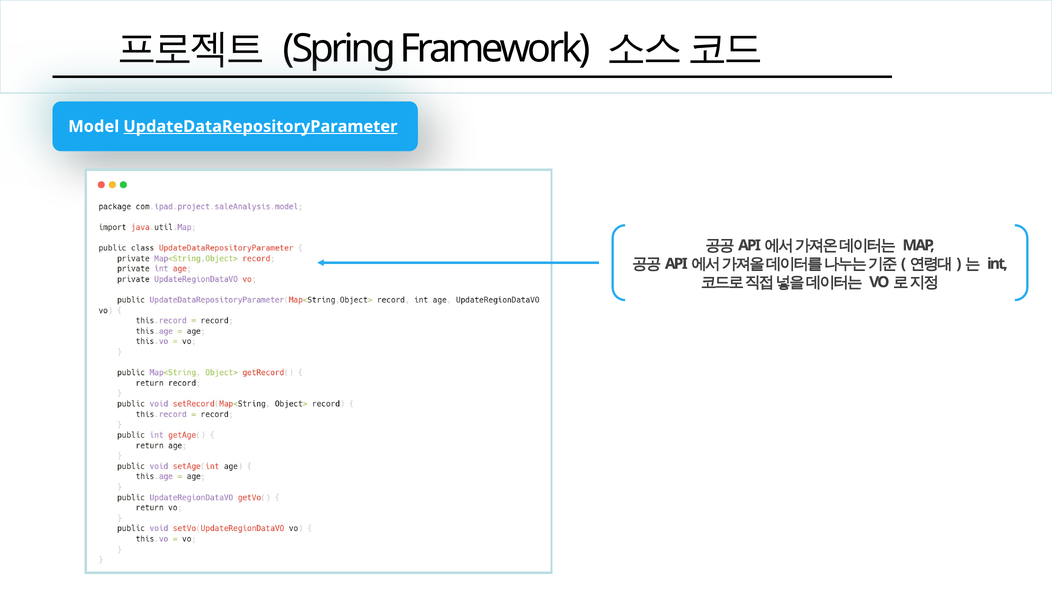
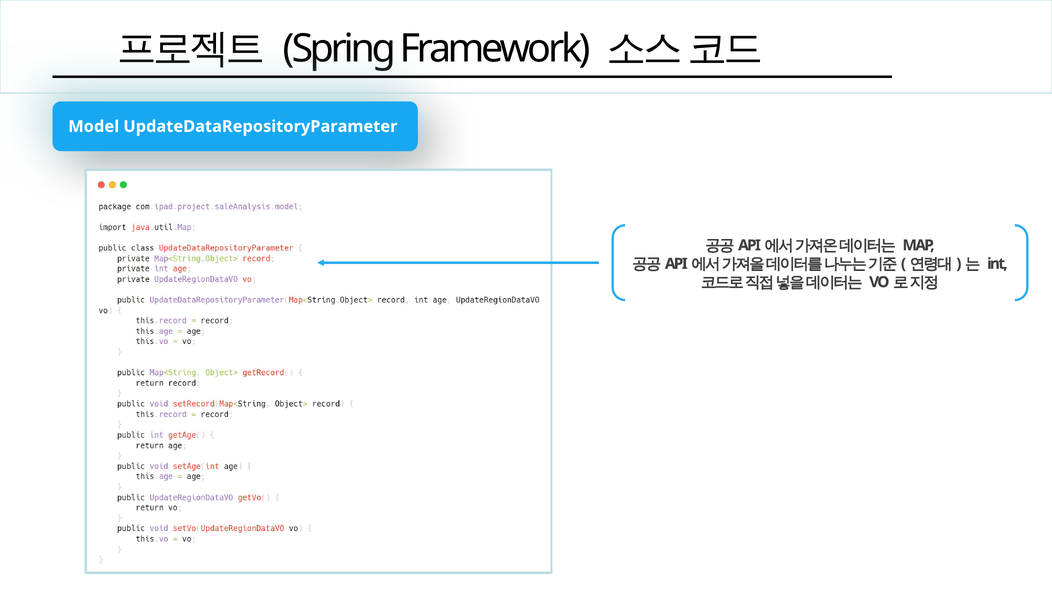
UpdateDataRepositoryParameter underline: present -> none (260, 126)
